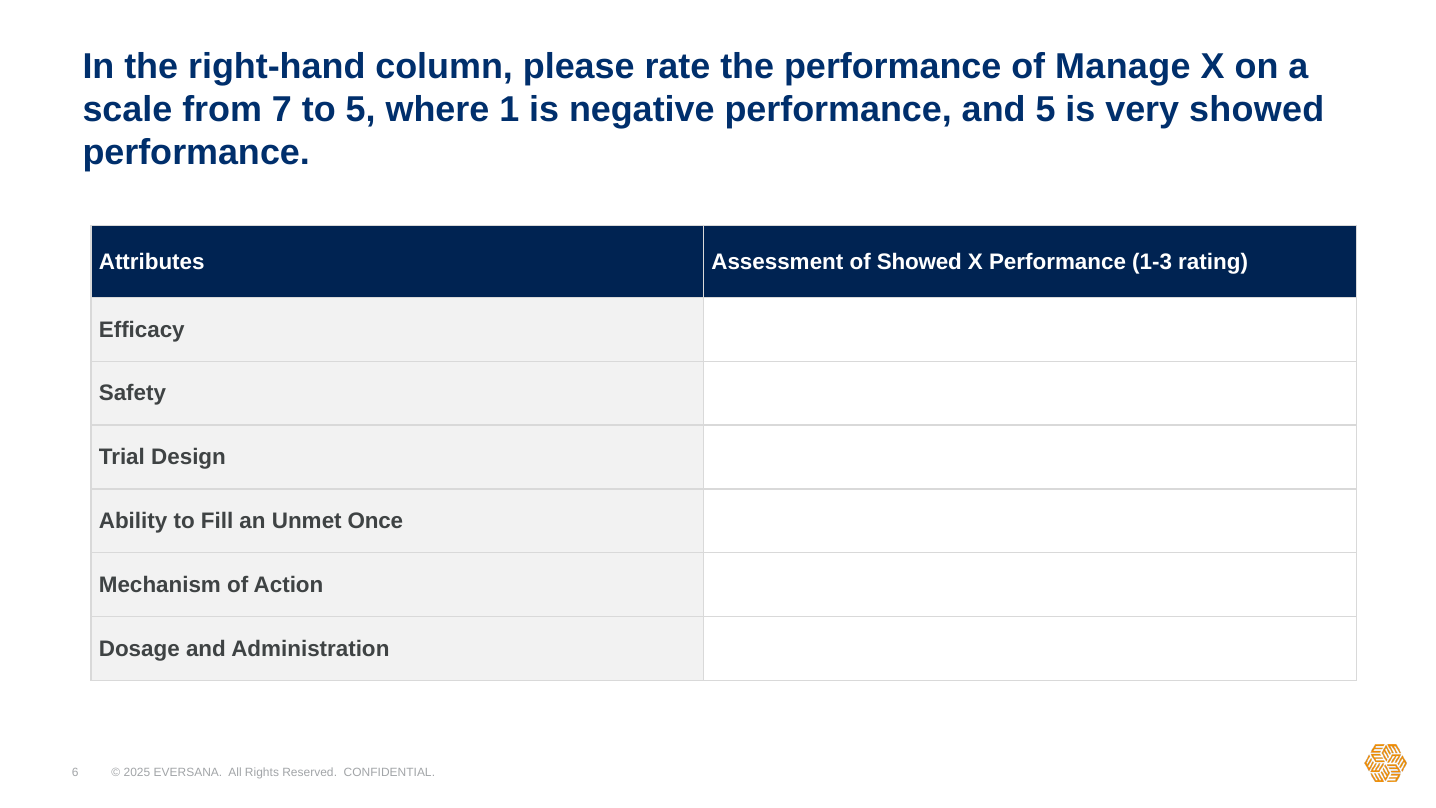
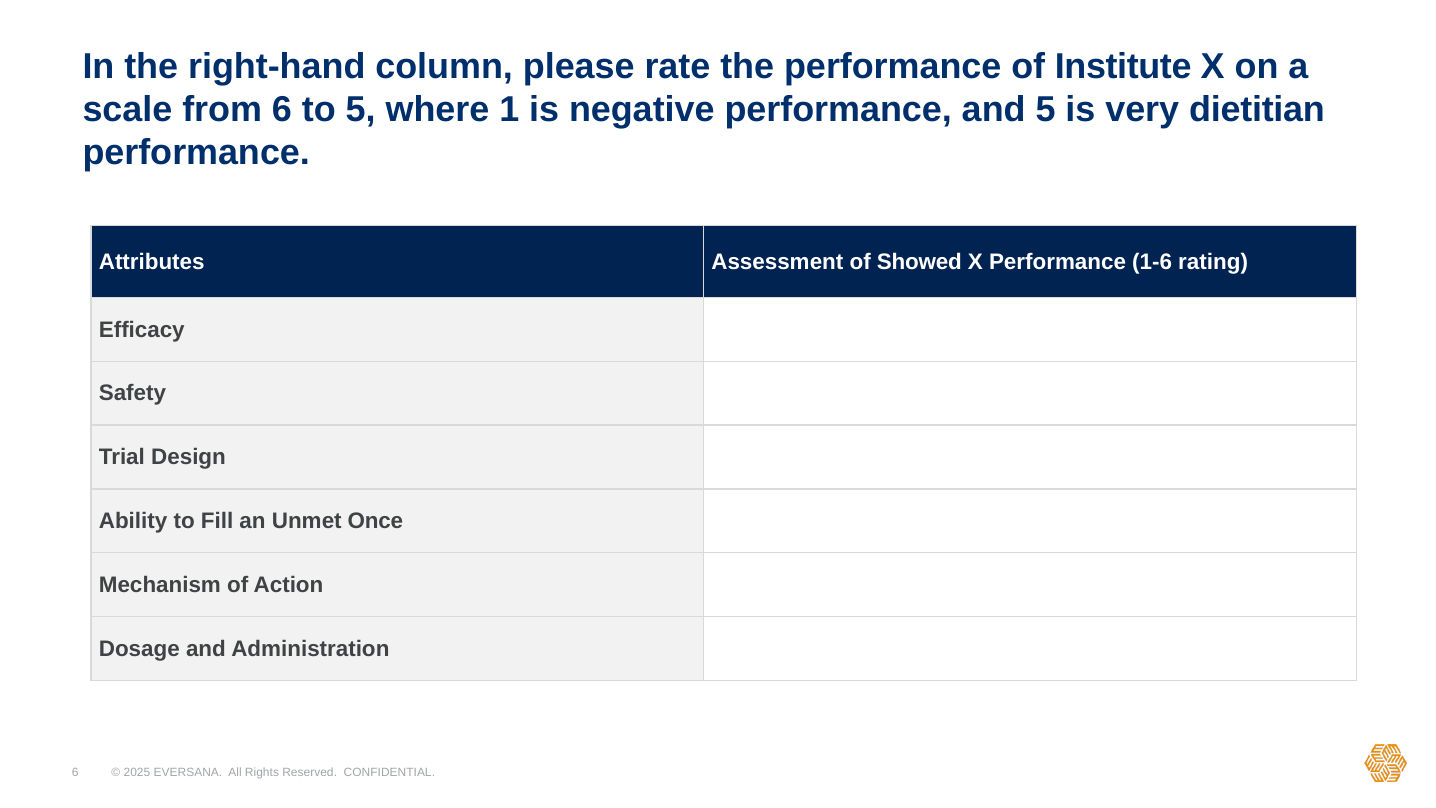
Manage: Manage -> Institute (1123, 66)
from 7: 7 -> 6 (282, 109)
very showed: showed -> dietitian (1257, 109)
1-3: 1-3 -> 1-6 (1152, 262)
